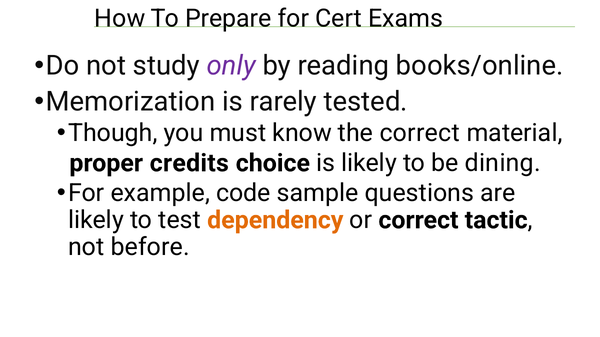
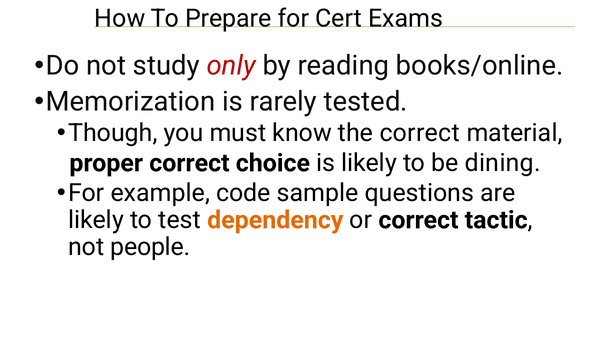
only colour: purple -> red (231, 66)
proper credits: credits -> correct (189, 163)
before: before -> people (150, 247)
